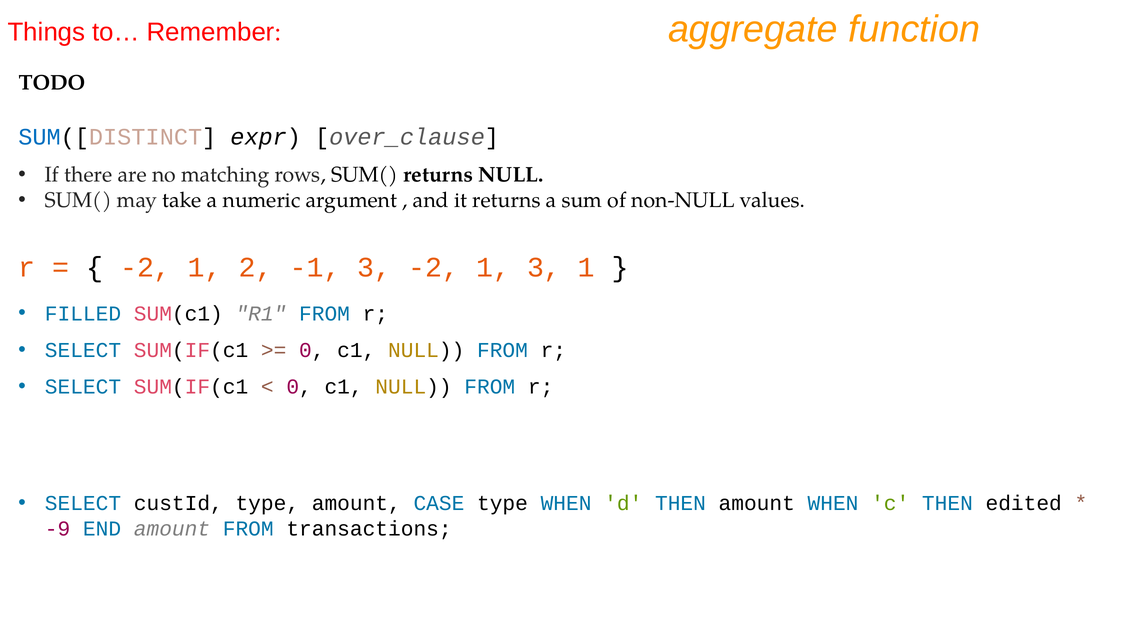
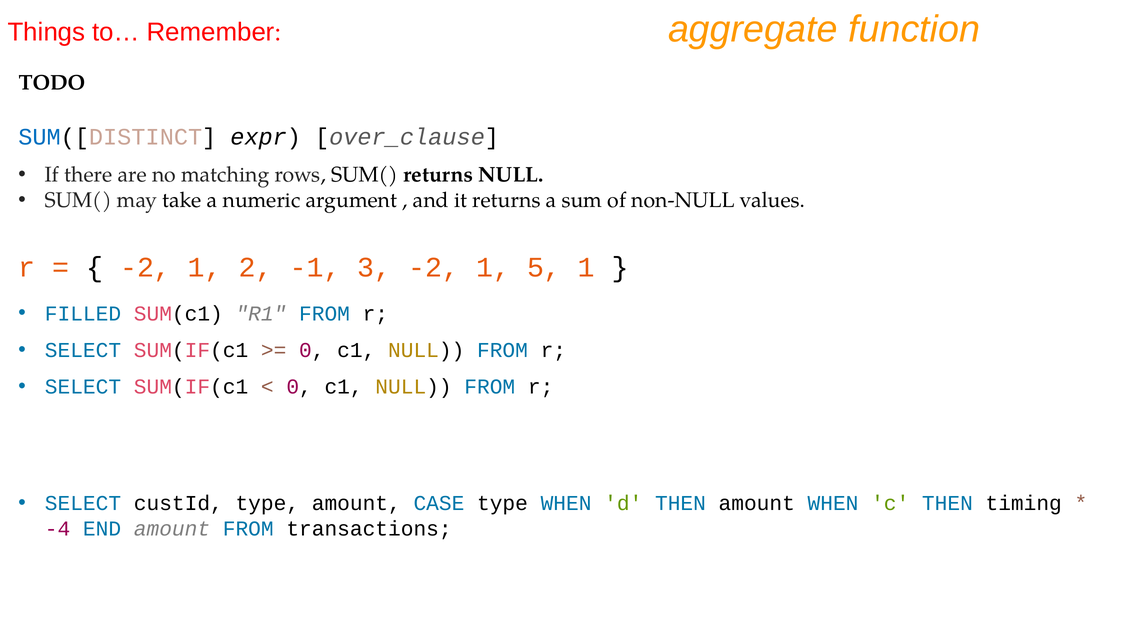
1 3: 3 -> 5 (544, 267)
edited: edited -> timing (1024, 503)
-9: -9 -> -4 (58, 529)
